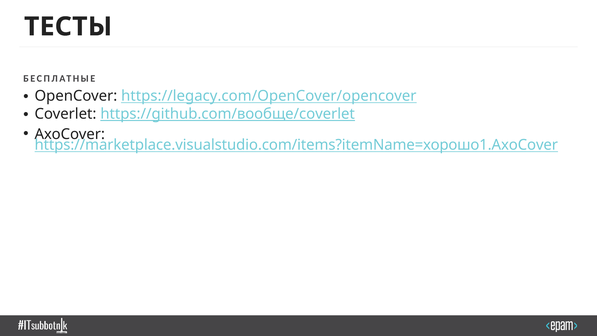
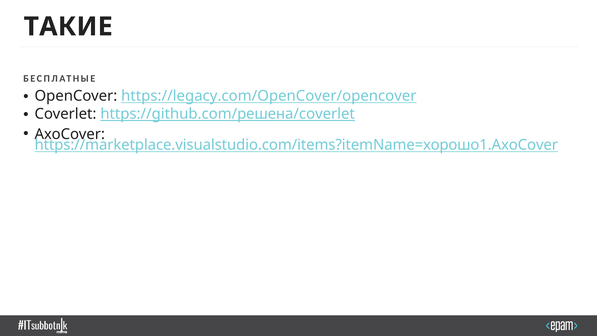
ТЕСТЫ: ТЕСТЫ -> ТАКИЕ (68, 27)
https://github.com/вообще/coverlet: https://github.com/вообще/coverlet -> https://github.com/решена/coverlet (228, 114)
